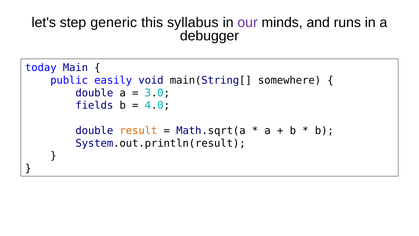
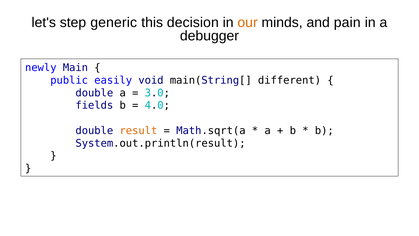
syllabus: syllabus -> decision (193, 23)
our colour: purple -> orange (248, 23)
runs: runs -> pain (347, 23)
today: today -> newly (41, 68)
somewhere: somewhere -> different (290, 80)
